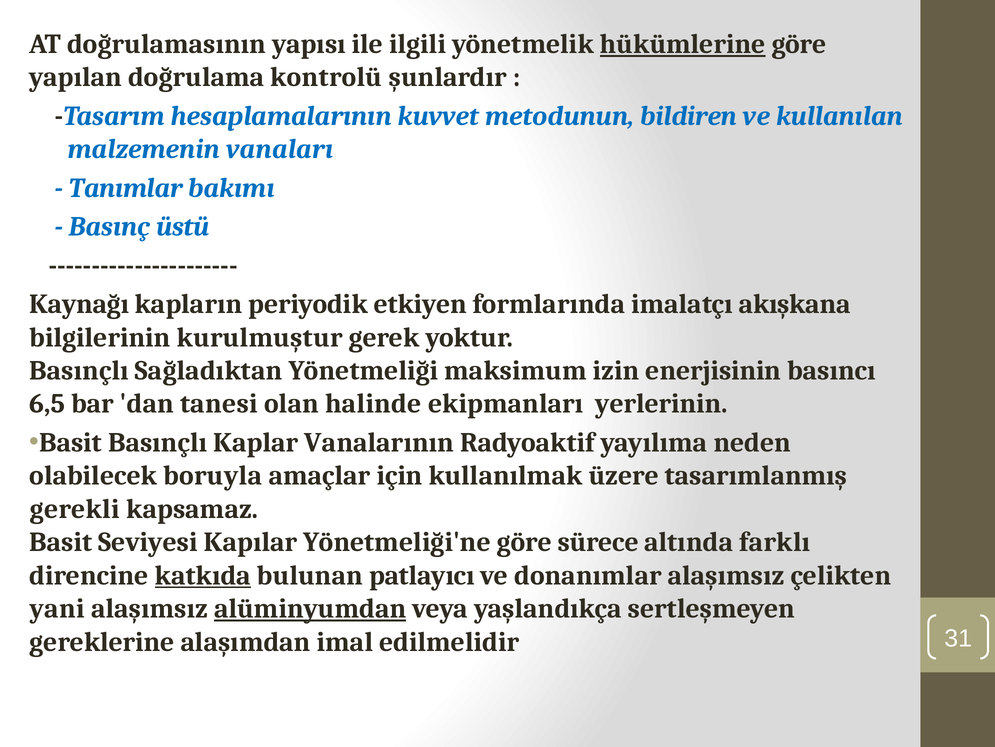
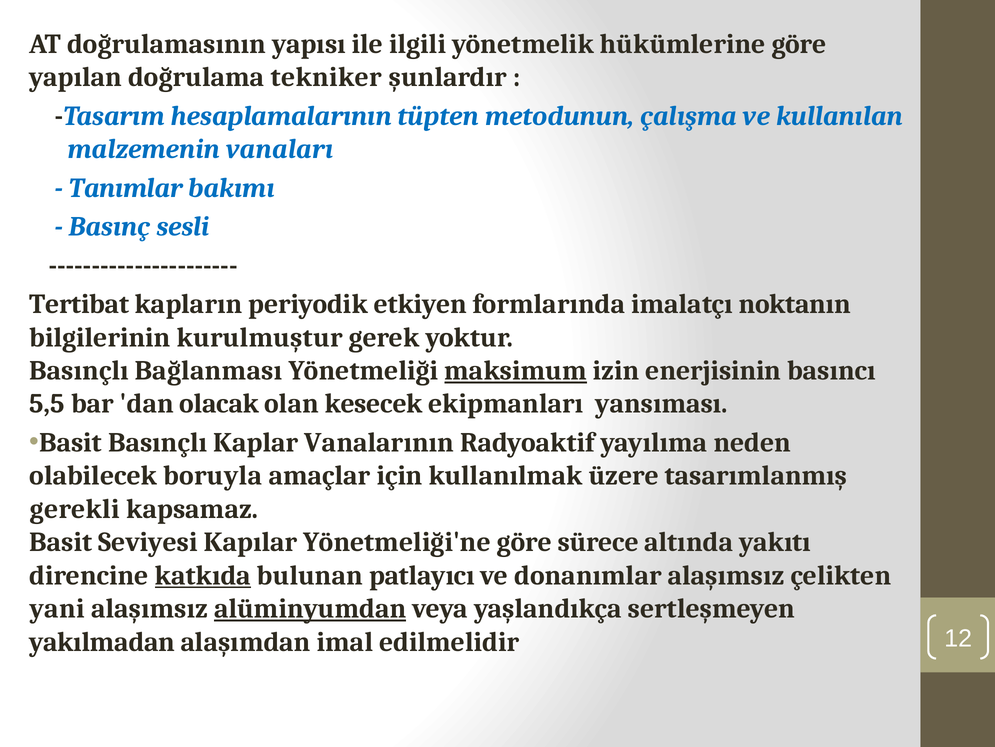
hükümlerine underline: present -> none (683, 44)
kontrolü: kontrolü -> tekniker (326, 77)
kuvvet: kuvvet -> tüpten (438, 116)
bildiren: bildiren -> çalışma (689, 116)
üstü: üstü -> sesli (183, 227)
Kaynağı: Kaynağı -> Tertibat (79, 304)
akışkana: akışkana -> noktanın (795, 304)
Sağladıktan: Sağladıktan -> Bağlanması (209, 370)
maksimum underline: none -> present (516, 370)
6,5: 6,5 -> 5,5 (47, 403)
tanesi: tanesi -> olacak (219, 403)
halinde: halinde -> kesecek (374, 403)
yerlerinin: yerlerinin -> yansıması (662, 403)
farklı: farklı -> yakıtı (775, 542)
gereklerine: gereklerine -> yakılmadan (102, 641)
31: 31 -> 12 (958, 638)
